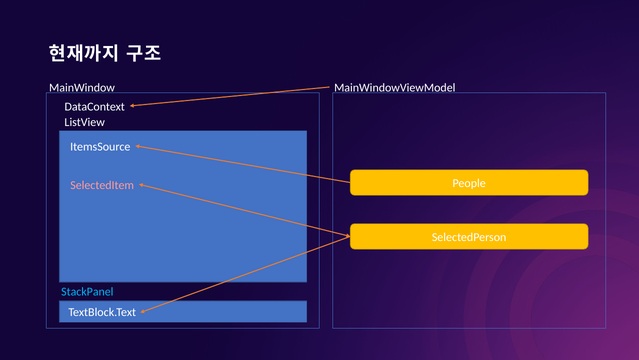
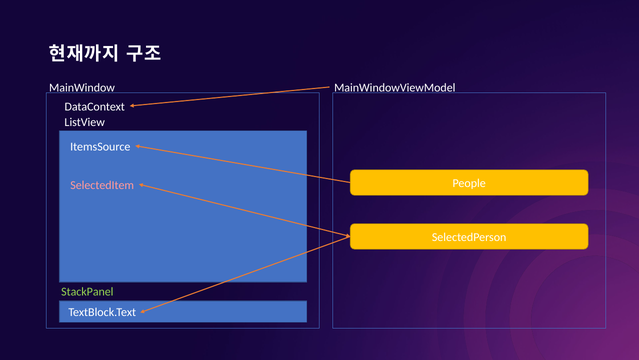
StackPanel colour: light blue -> light green (87, 291)
